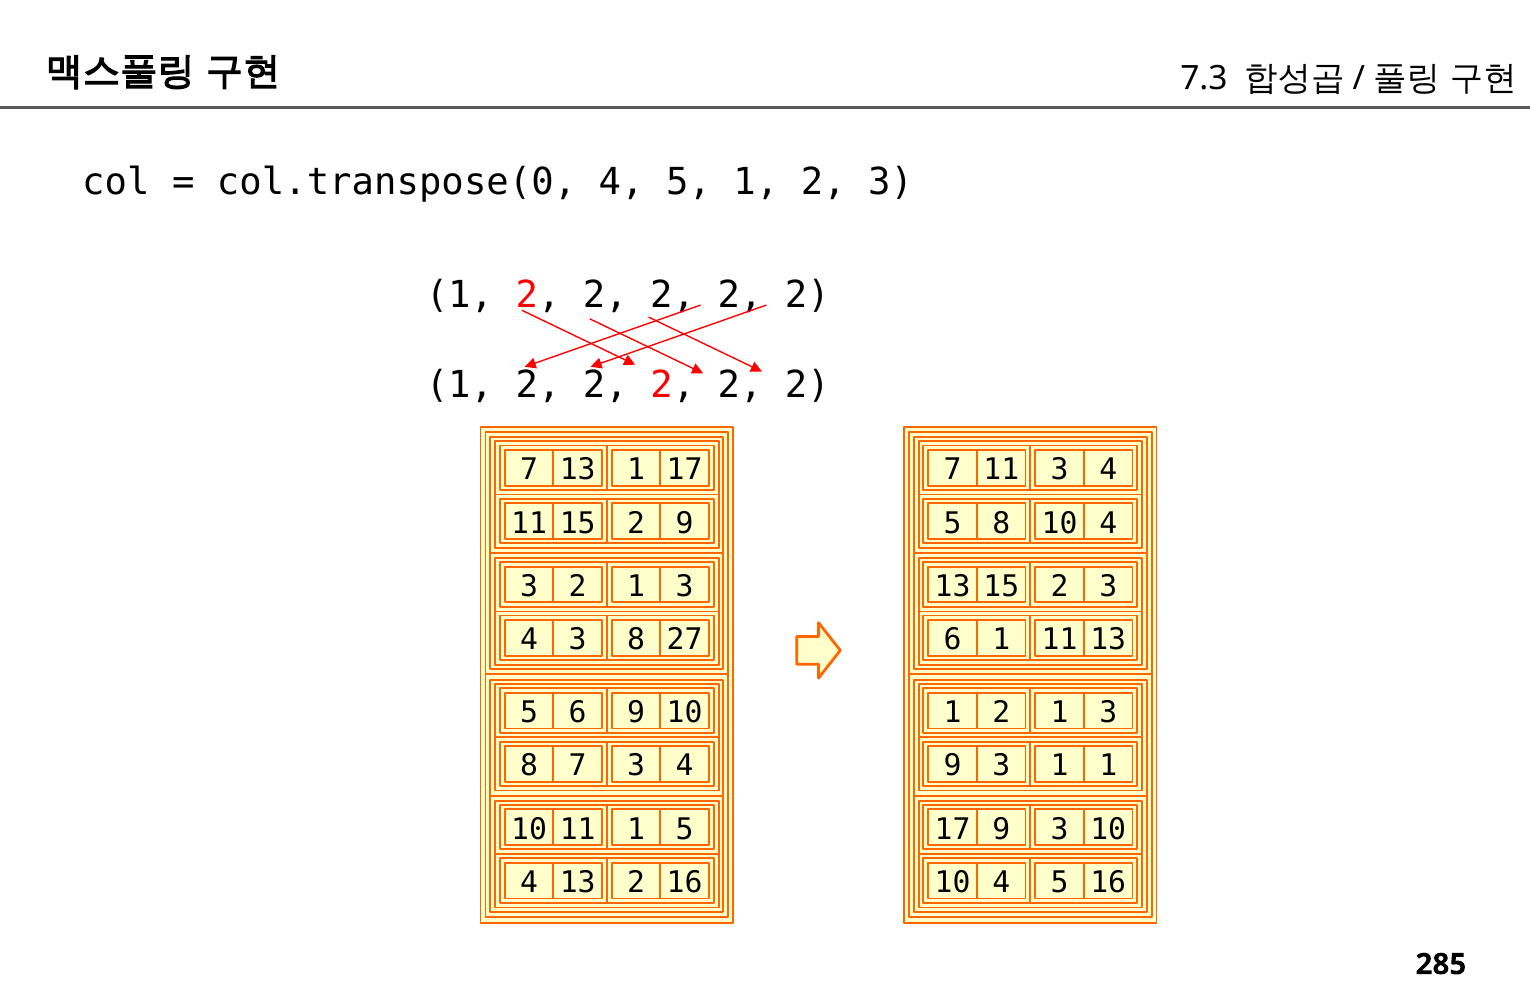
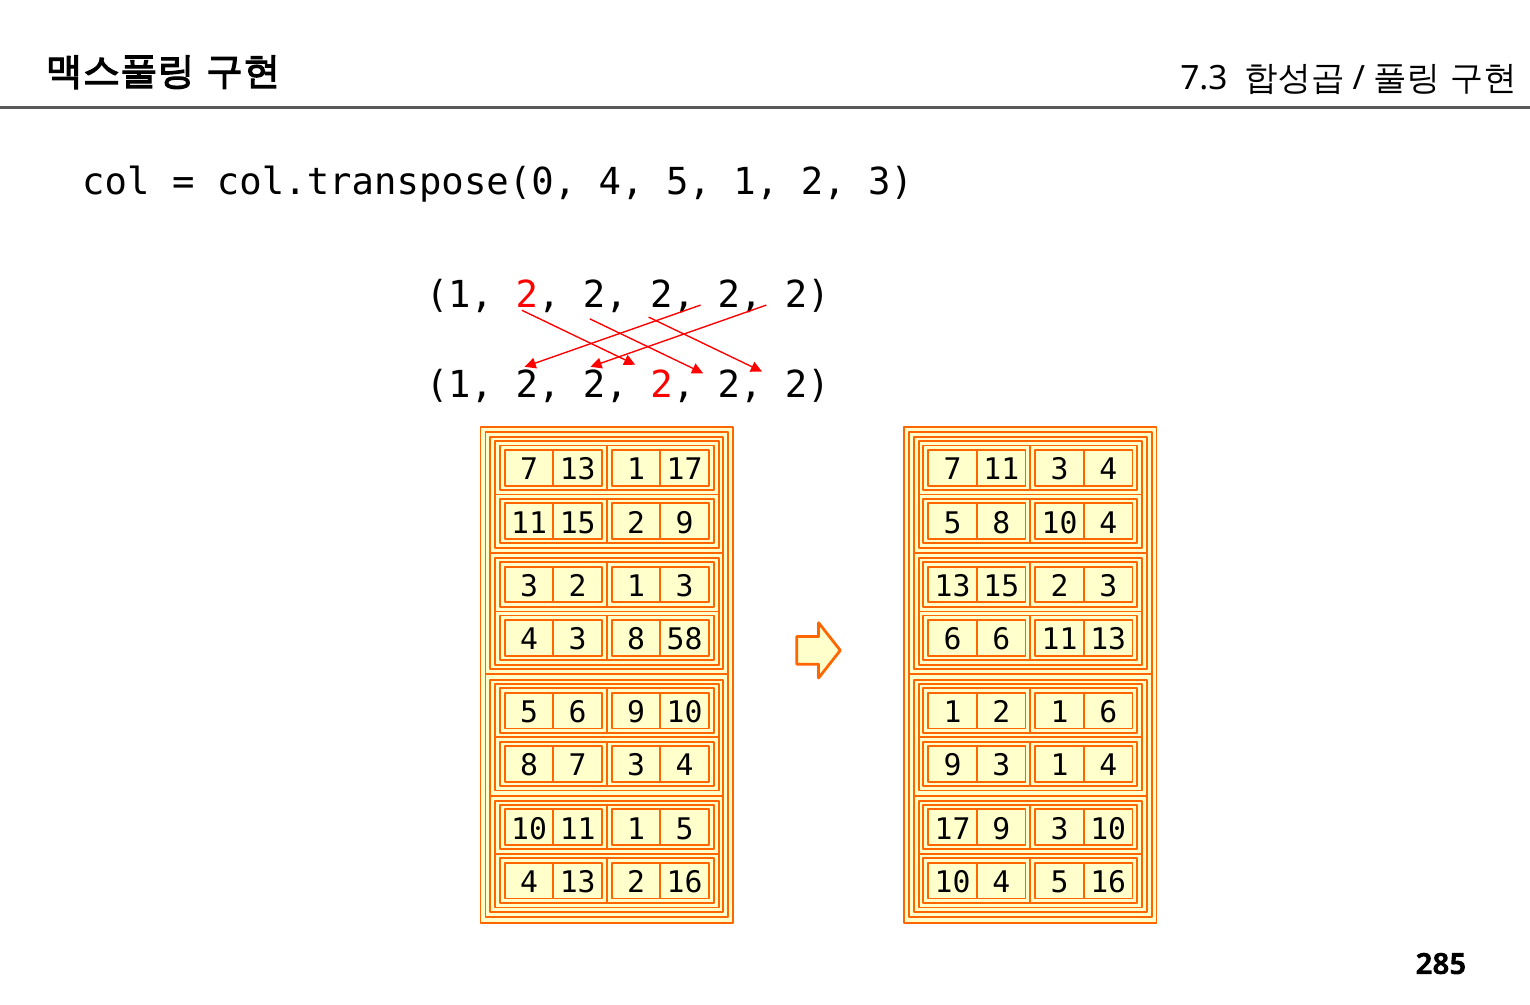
27: 27 -> 58 (685, 640)
6 1: 1 -> 6 (1001, 640)
1 2 1 3: 3 -> 6 (1108, 713)
1 1: 1 -> 4 (1108, 766)
